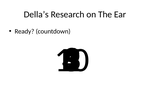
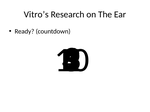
Della’s: Della’s -> Vitro’s (36, 15)
